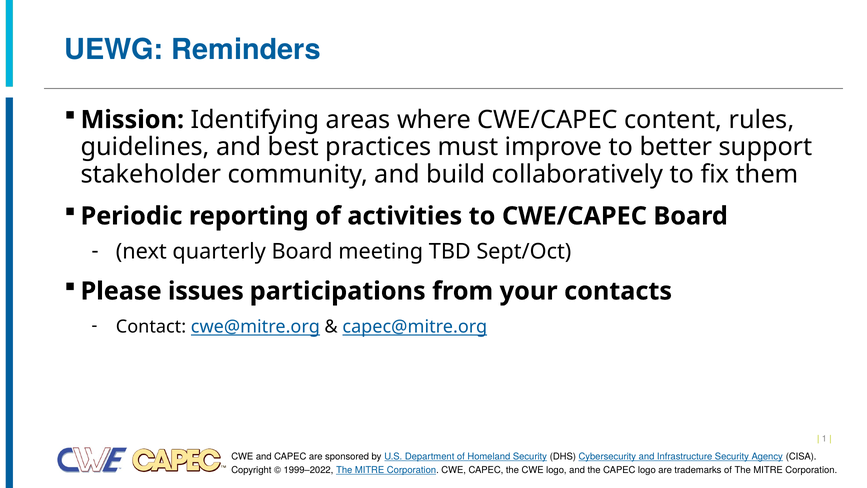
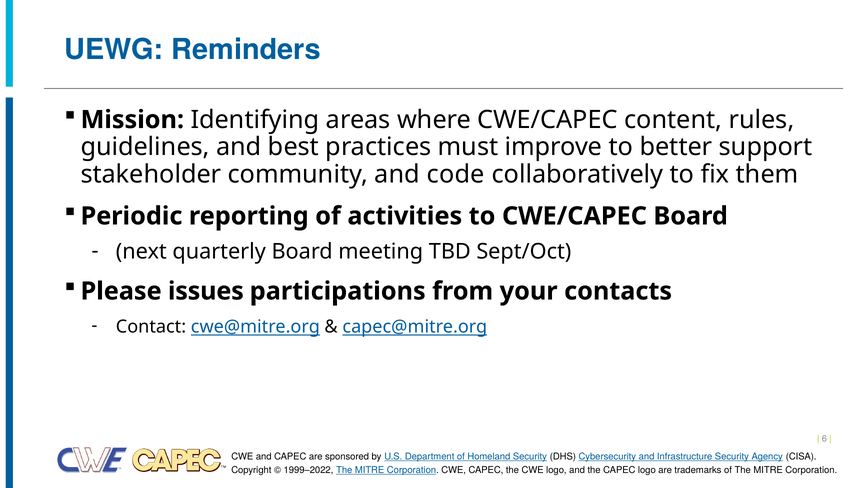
build: build -> code (456, 174)
1: 1 -> 6 (824, 438)
